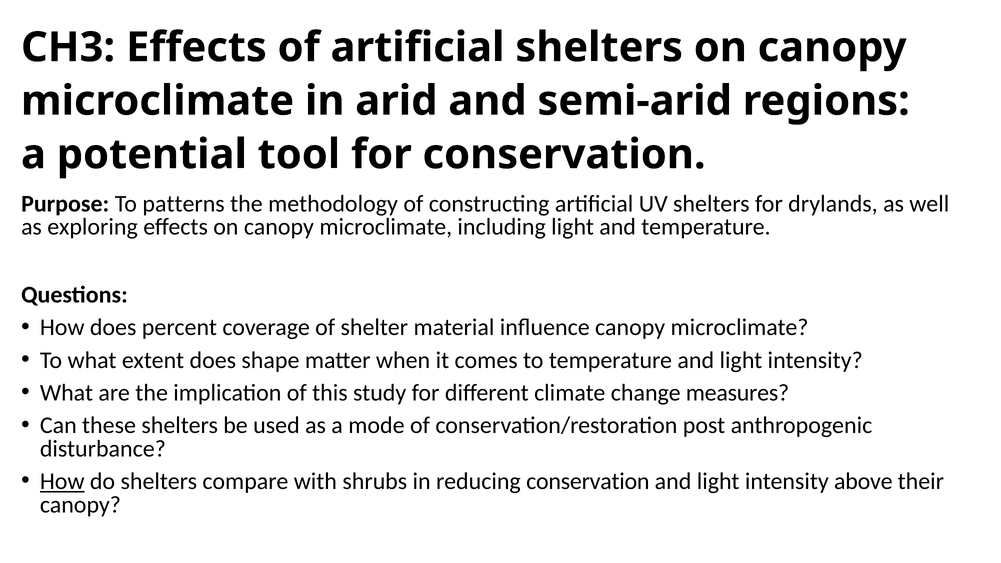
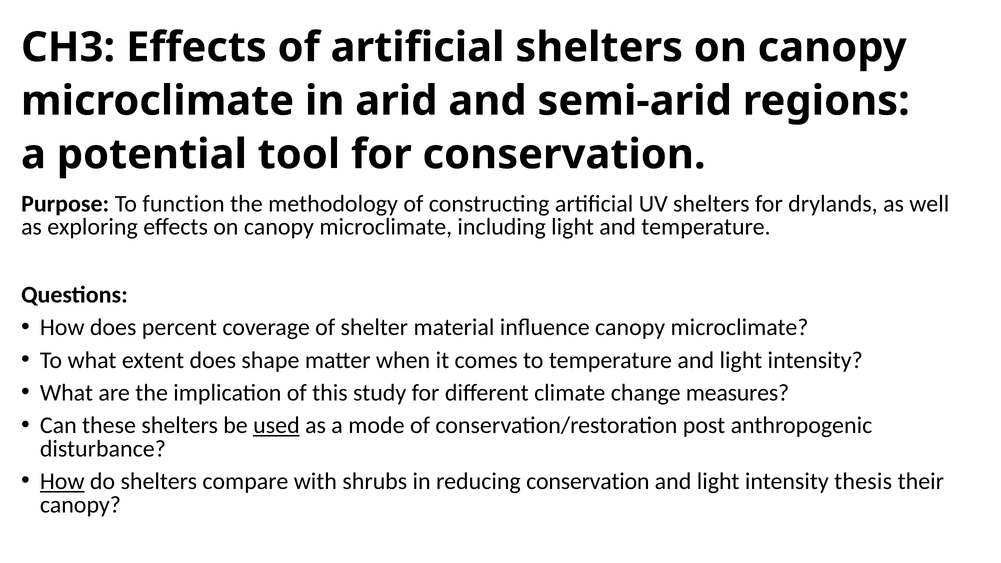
patterns: patterns -> function (184, 204)
used underline: none -> present (276, 426)
above: above -> thesis (863, 481)
